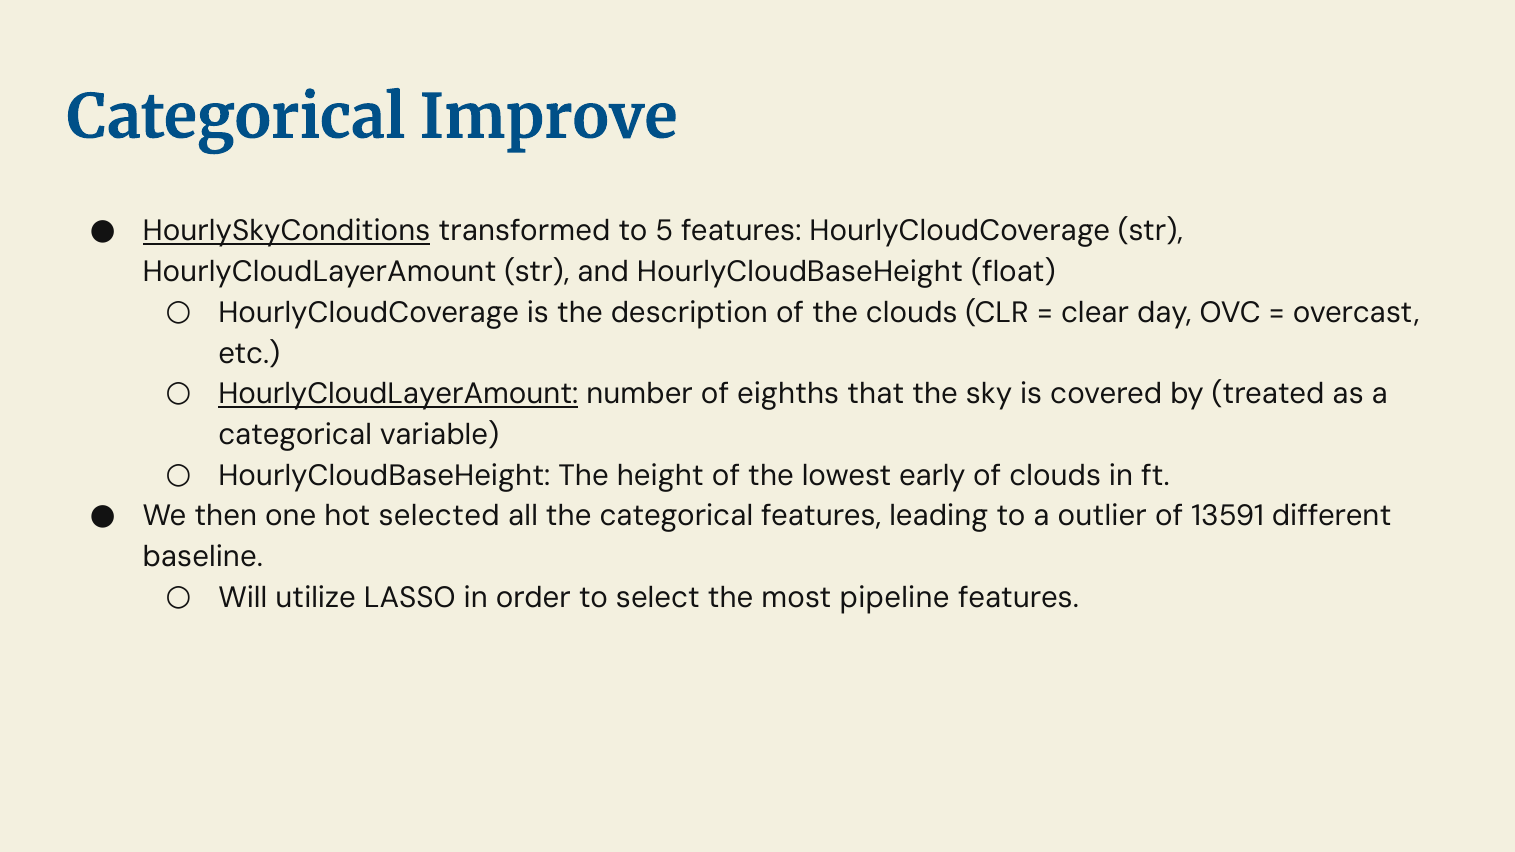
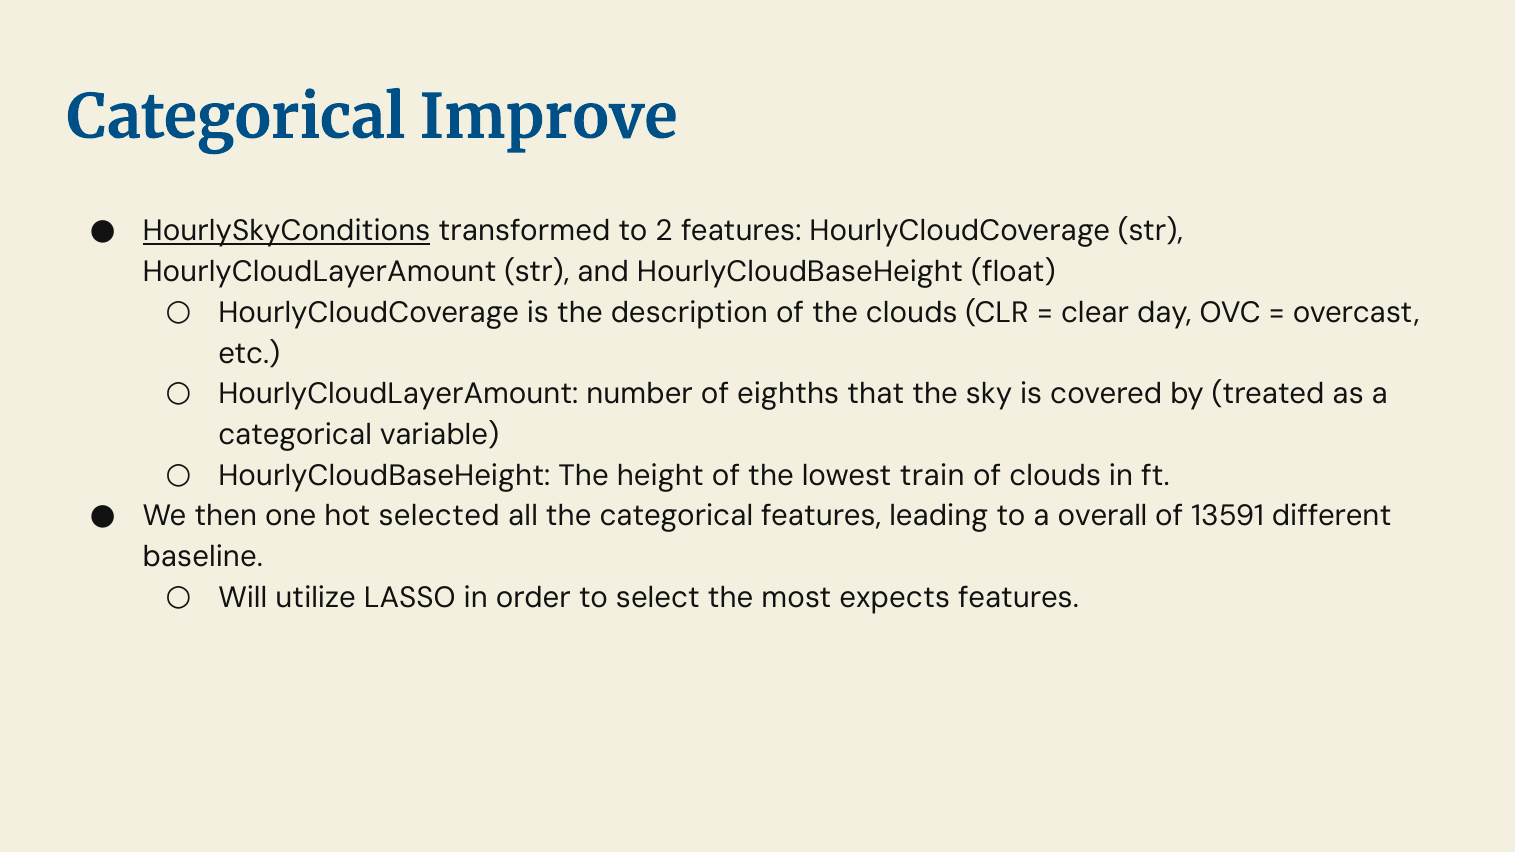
5: 5 -> 2 (664, 231)
HourlyCloudLayerAmount underline: present -> none (398, 394)
early: early -> train (932, 476)
outlier: outlier -> overall (1102, 516)
pipeline: pipeline -> expects (895, 598)
